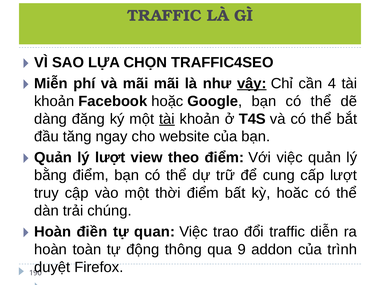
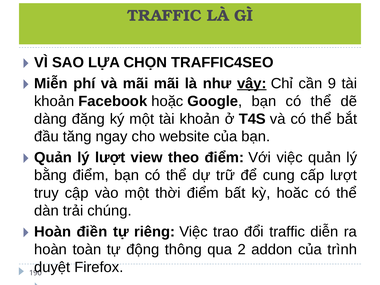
4: 4 -> 9 (332, 83)
tài underline: present -> none (167, 119)
quan: quan -> riêng (155, 232)
9: 9 -> 2 (242, 249)
